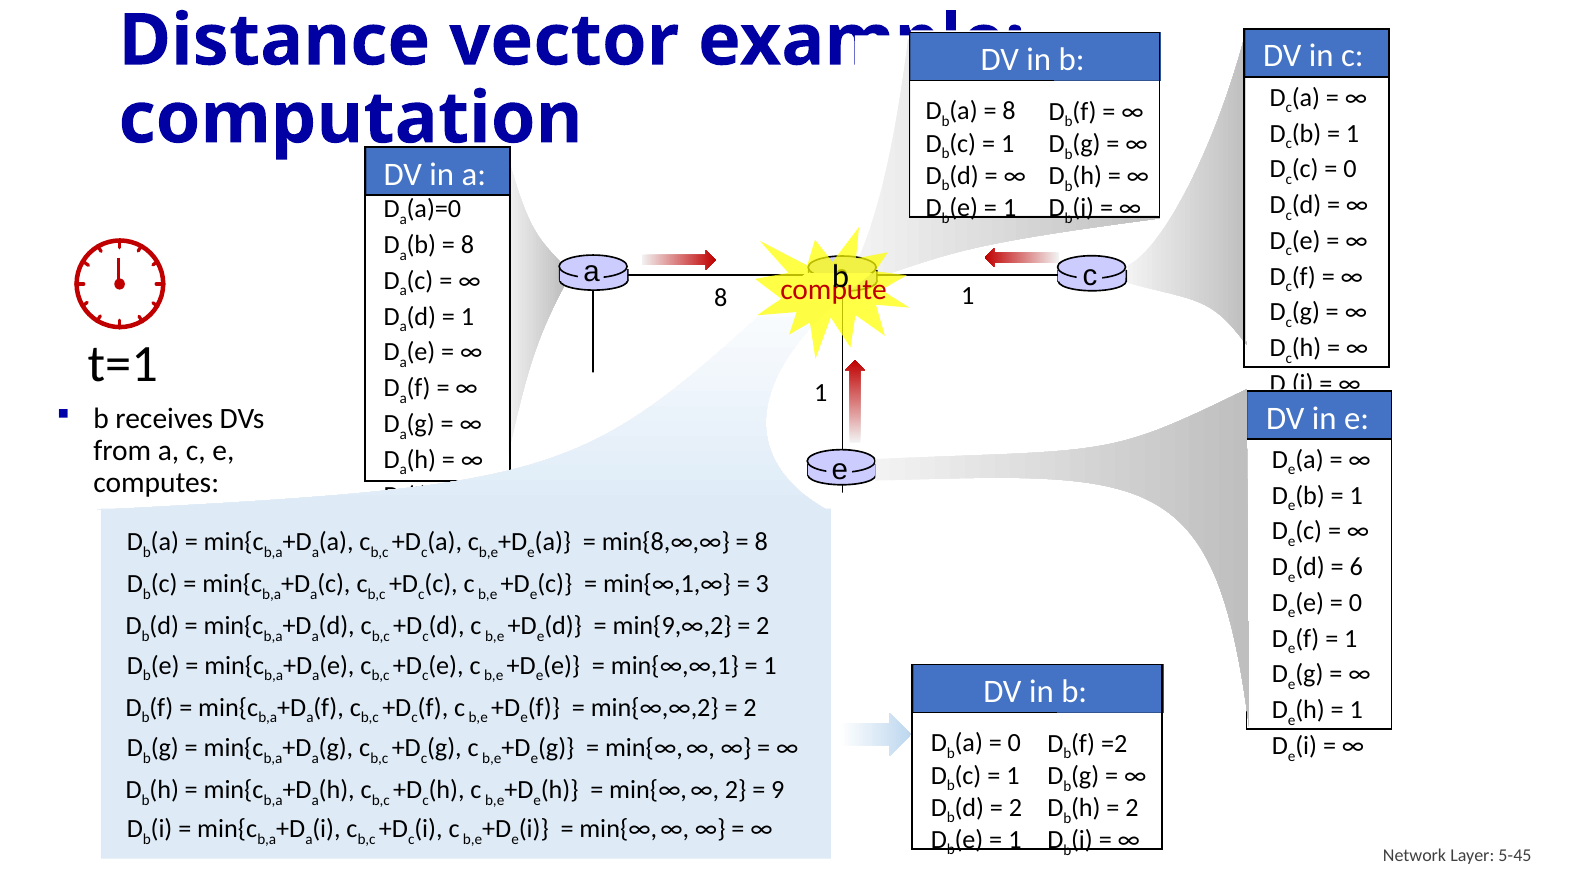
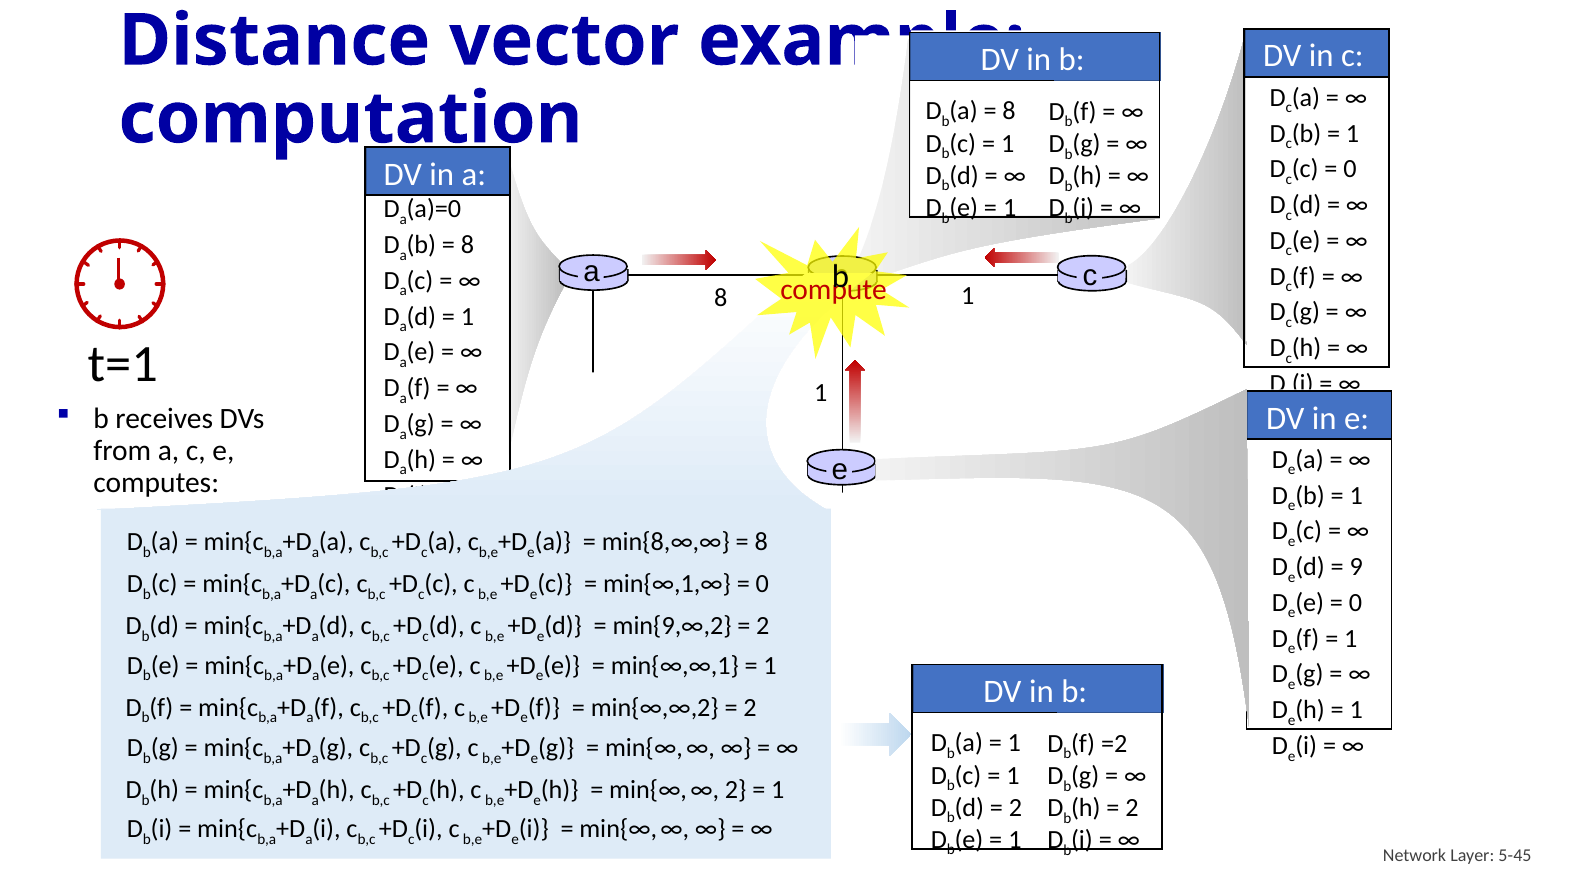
6: 6 -> 9 (1356, 567)
3: 3 -> 0 (762, 584)
0: 0 -> 1 (1014, 743)
9: 9 -> 1 (778, 790)
